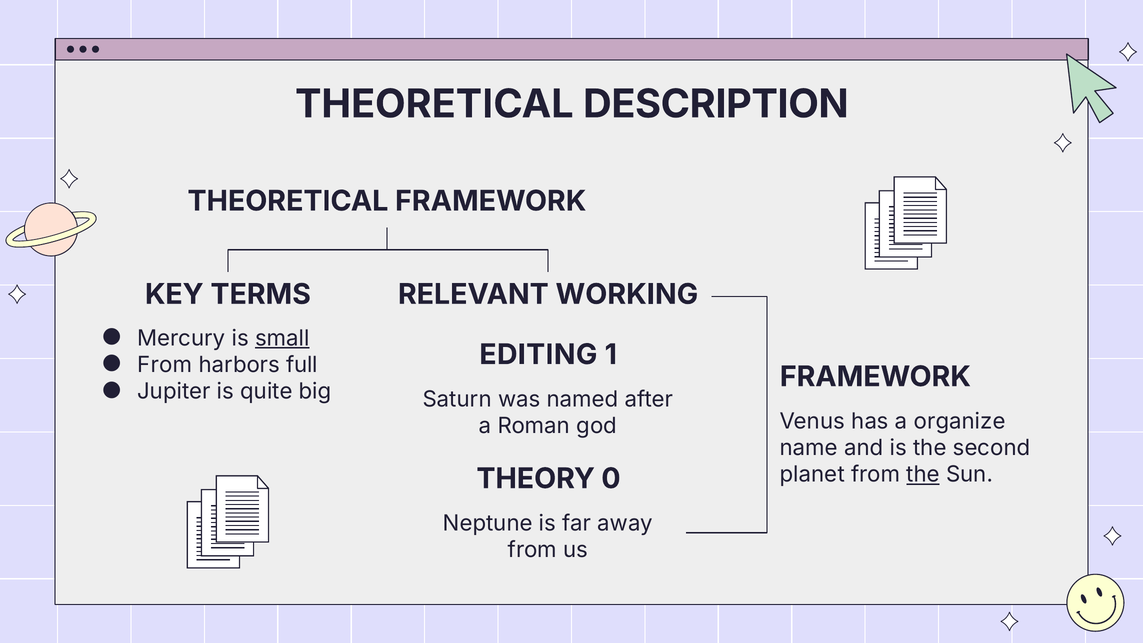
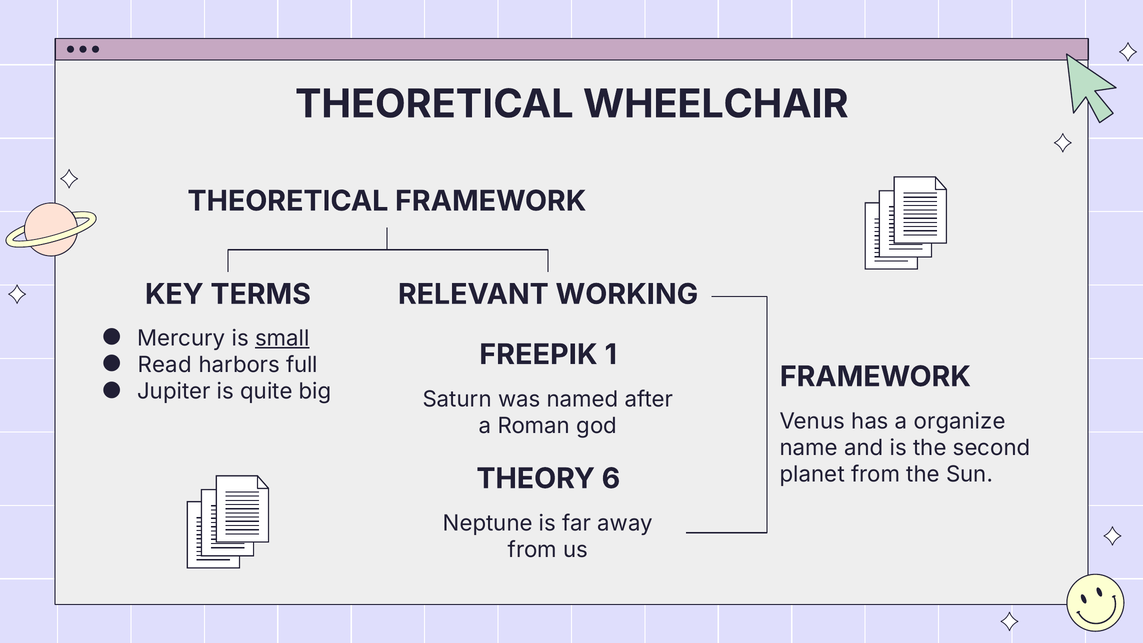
DESCRIPTION: DESCRIPTION -> WHEELCHAIR (716, 104)
EDITING: EDITING -> FREEPIK (538, 355)
From: From -> Read (165, 365)
the underline: present -> none (923, 475)
0: 0 -> 6 (611, 479)
